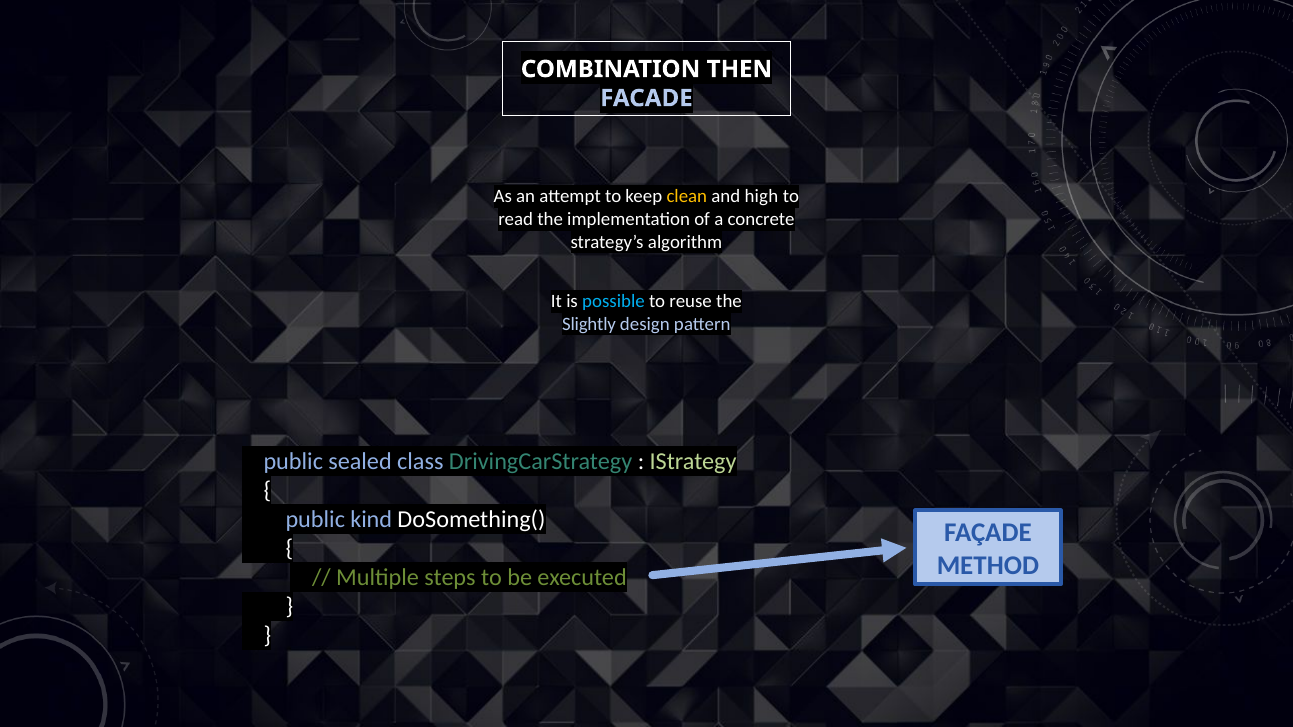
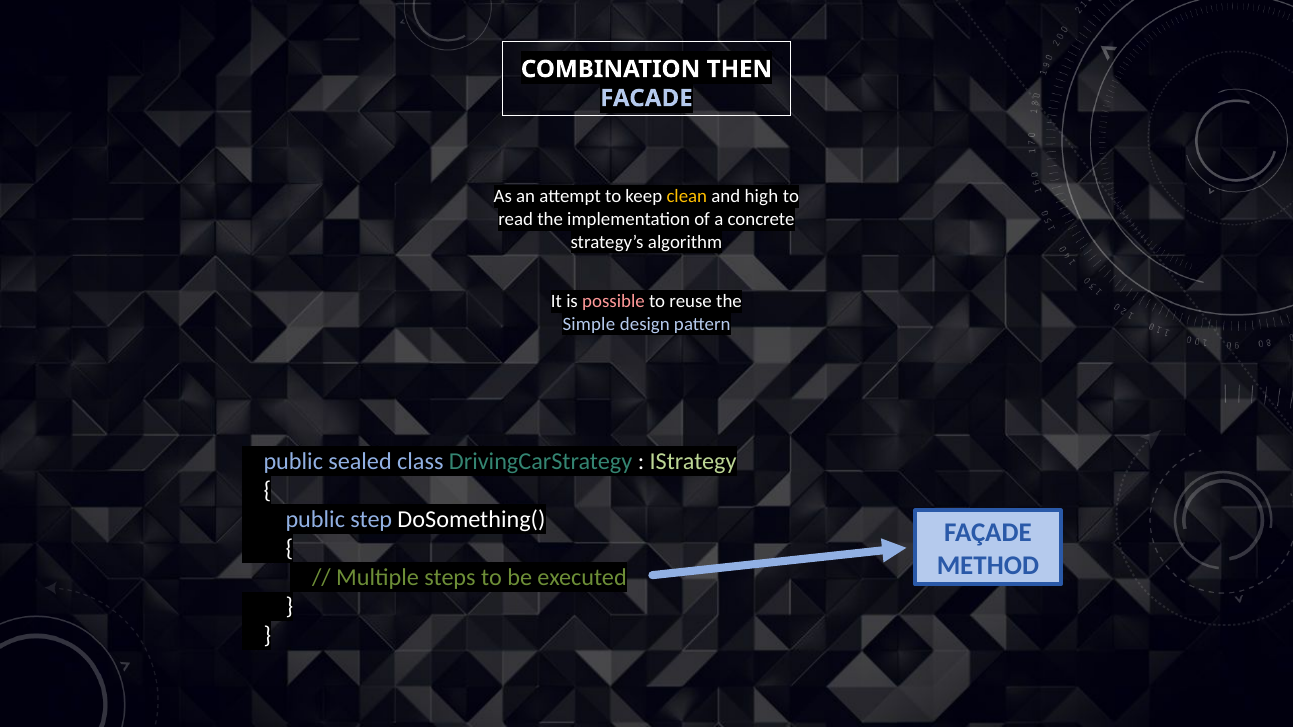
possible colour: light blue -> pink (614, 301)
Slightly: Slightly -> Simple (589, 324)
kind: kind -> step (371, 520)
